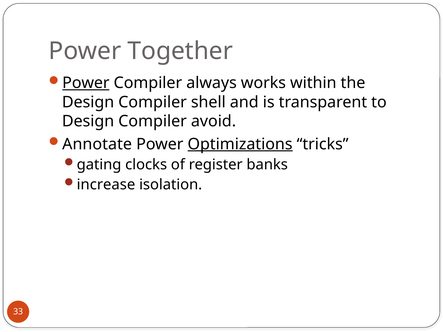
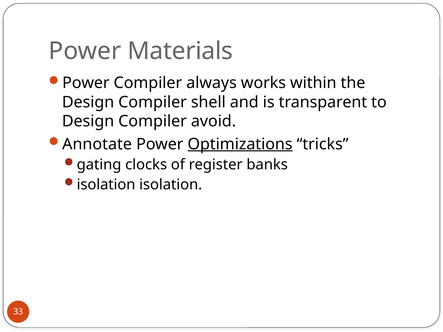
Together: Together -> Materials (180, 51)
Power underline: present -> none (86, 83)
increase: increase -> isolation (106, 185)
